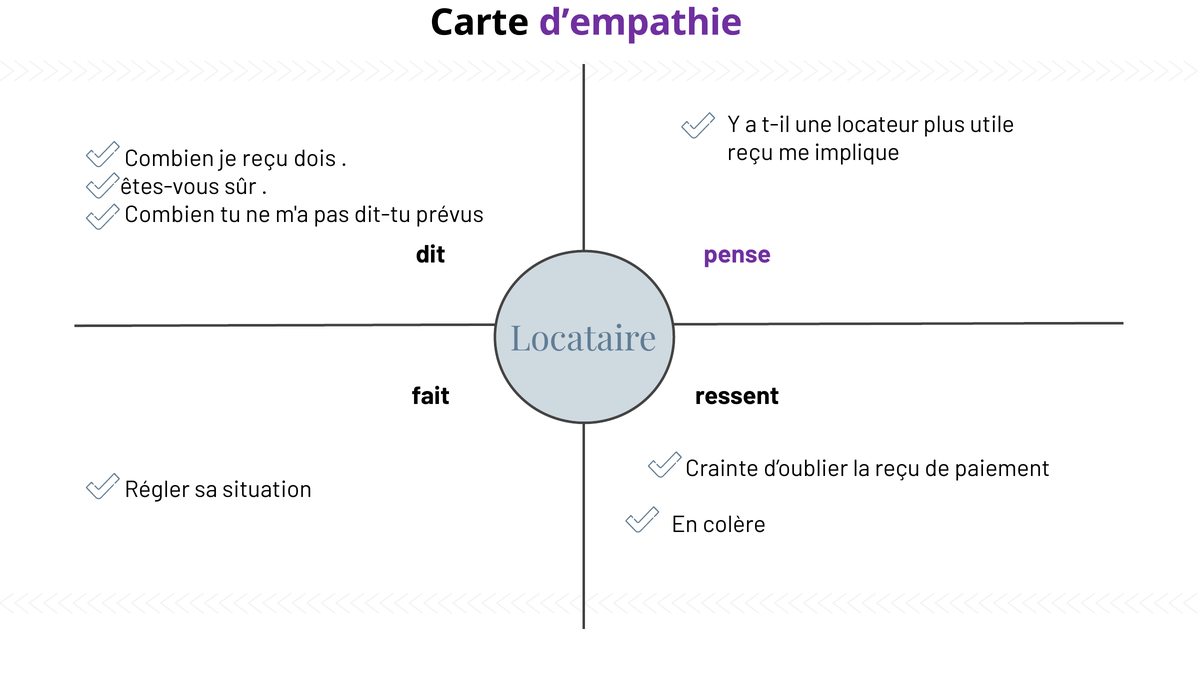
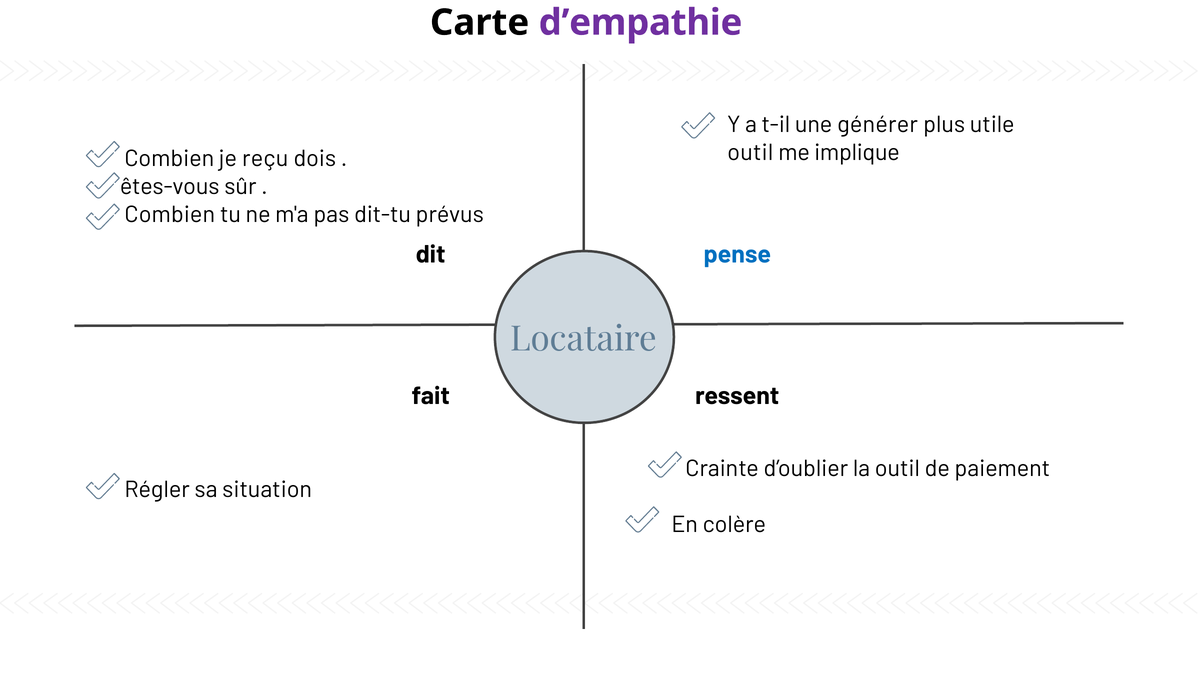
locateur: locateur -> générer (878, 124)
reçu: reçu -> outil (750, 152)
pense colour: purple -> blue (737, 254)
la reçu: reçu -> outil (897, 468)
